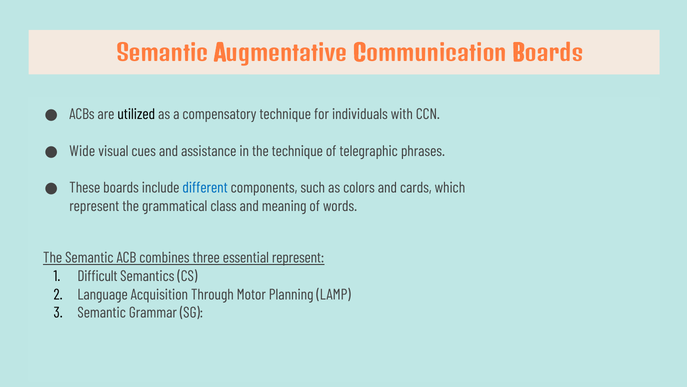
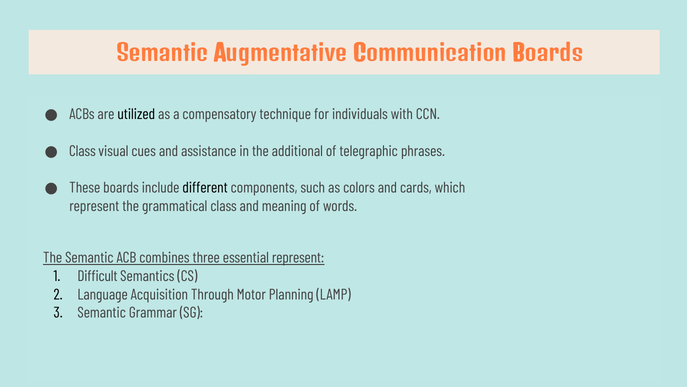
Wide: Wide -> Class (82, 151)
the technique: technique -> additional (297, 151)
different colour: blue -> black (205, 187)
